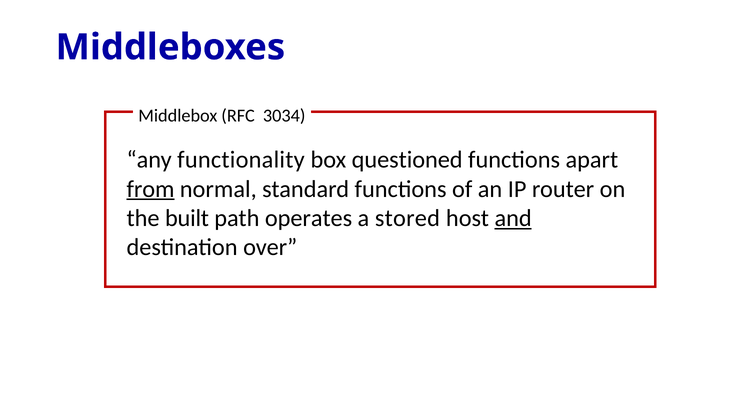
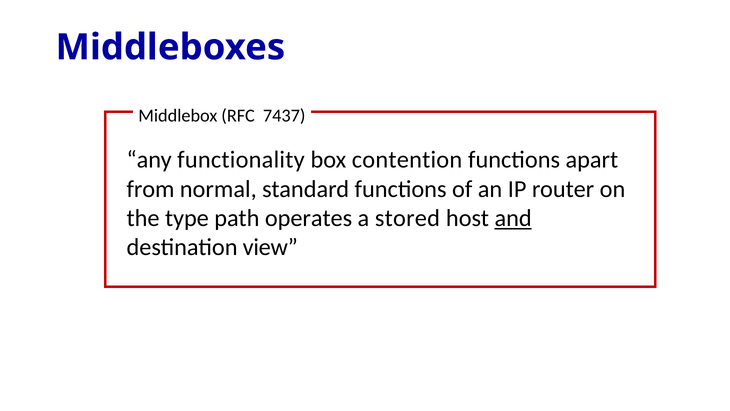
3034: 3034 -> 7437 (284, 116)
questioned: questioned -> contention (407, 160)
from underline: present -> none (150, 189)
built: built -> type (187, 218)
over: over -> view (270, 247)
